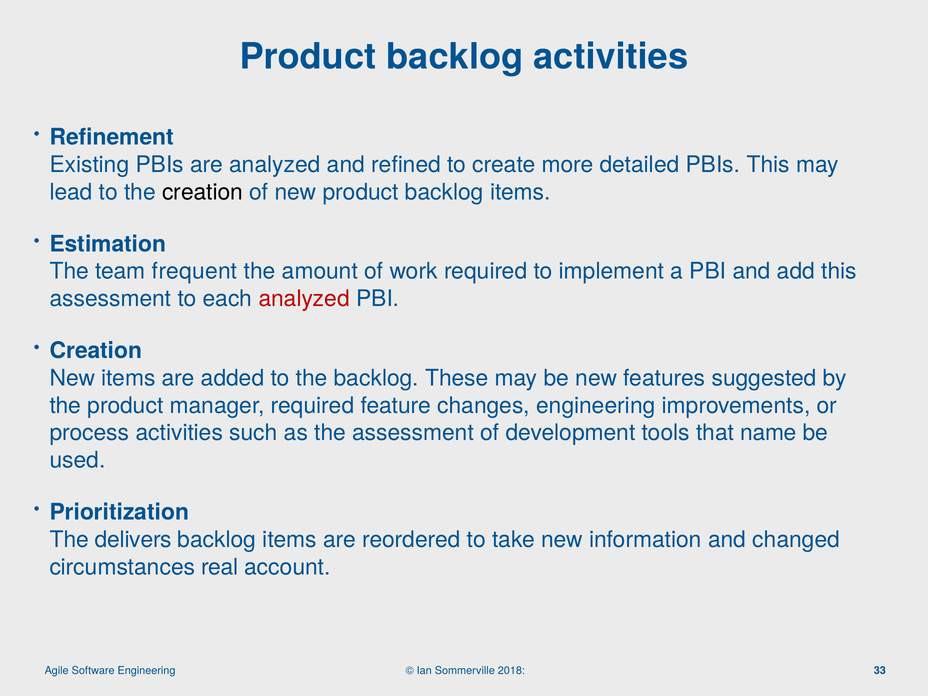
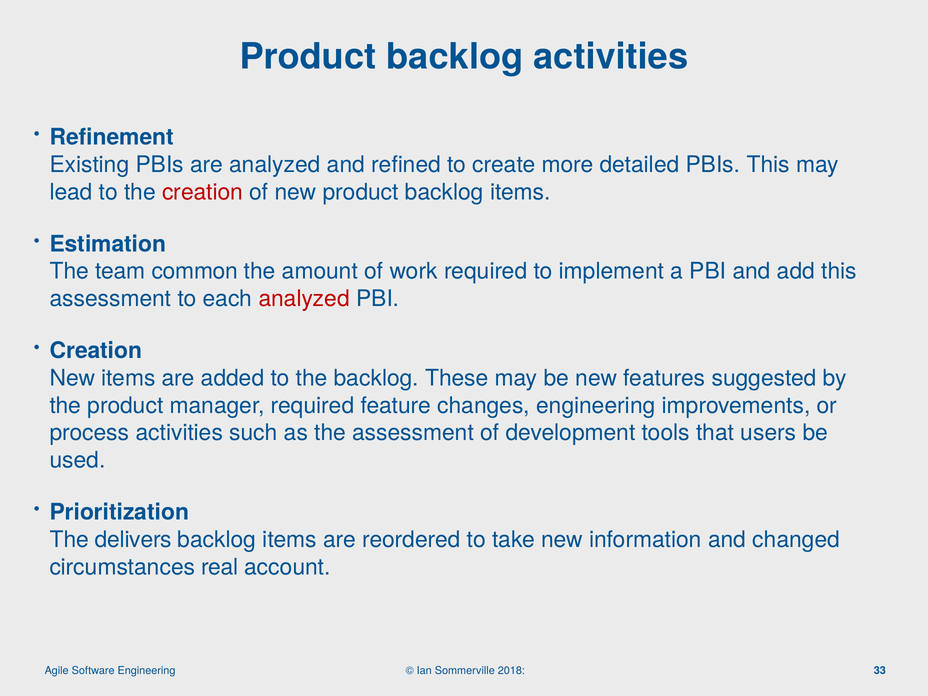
creation colour: black -> red (203, 192)
frequent: frequent -> common (195, 271)
name: name -> users (768, 433)
